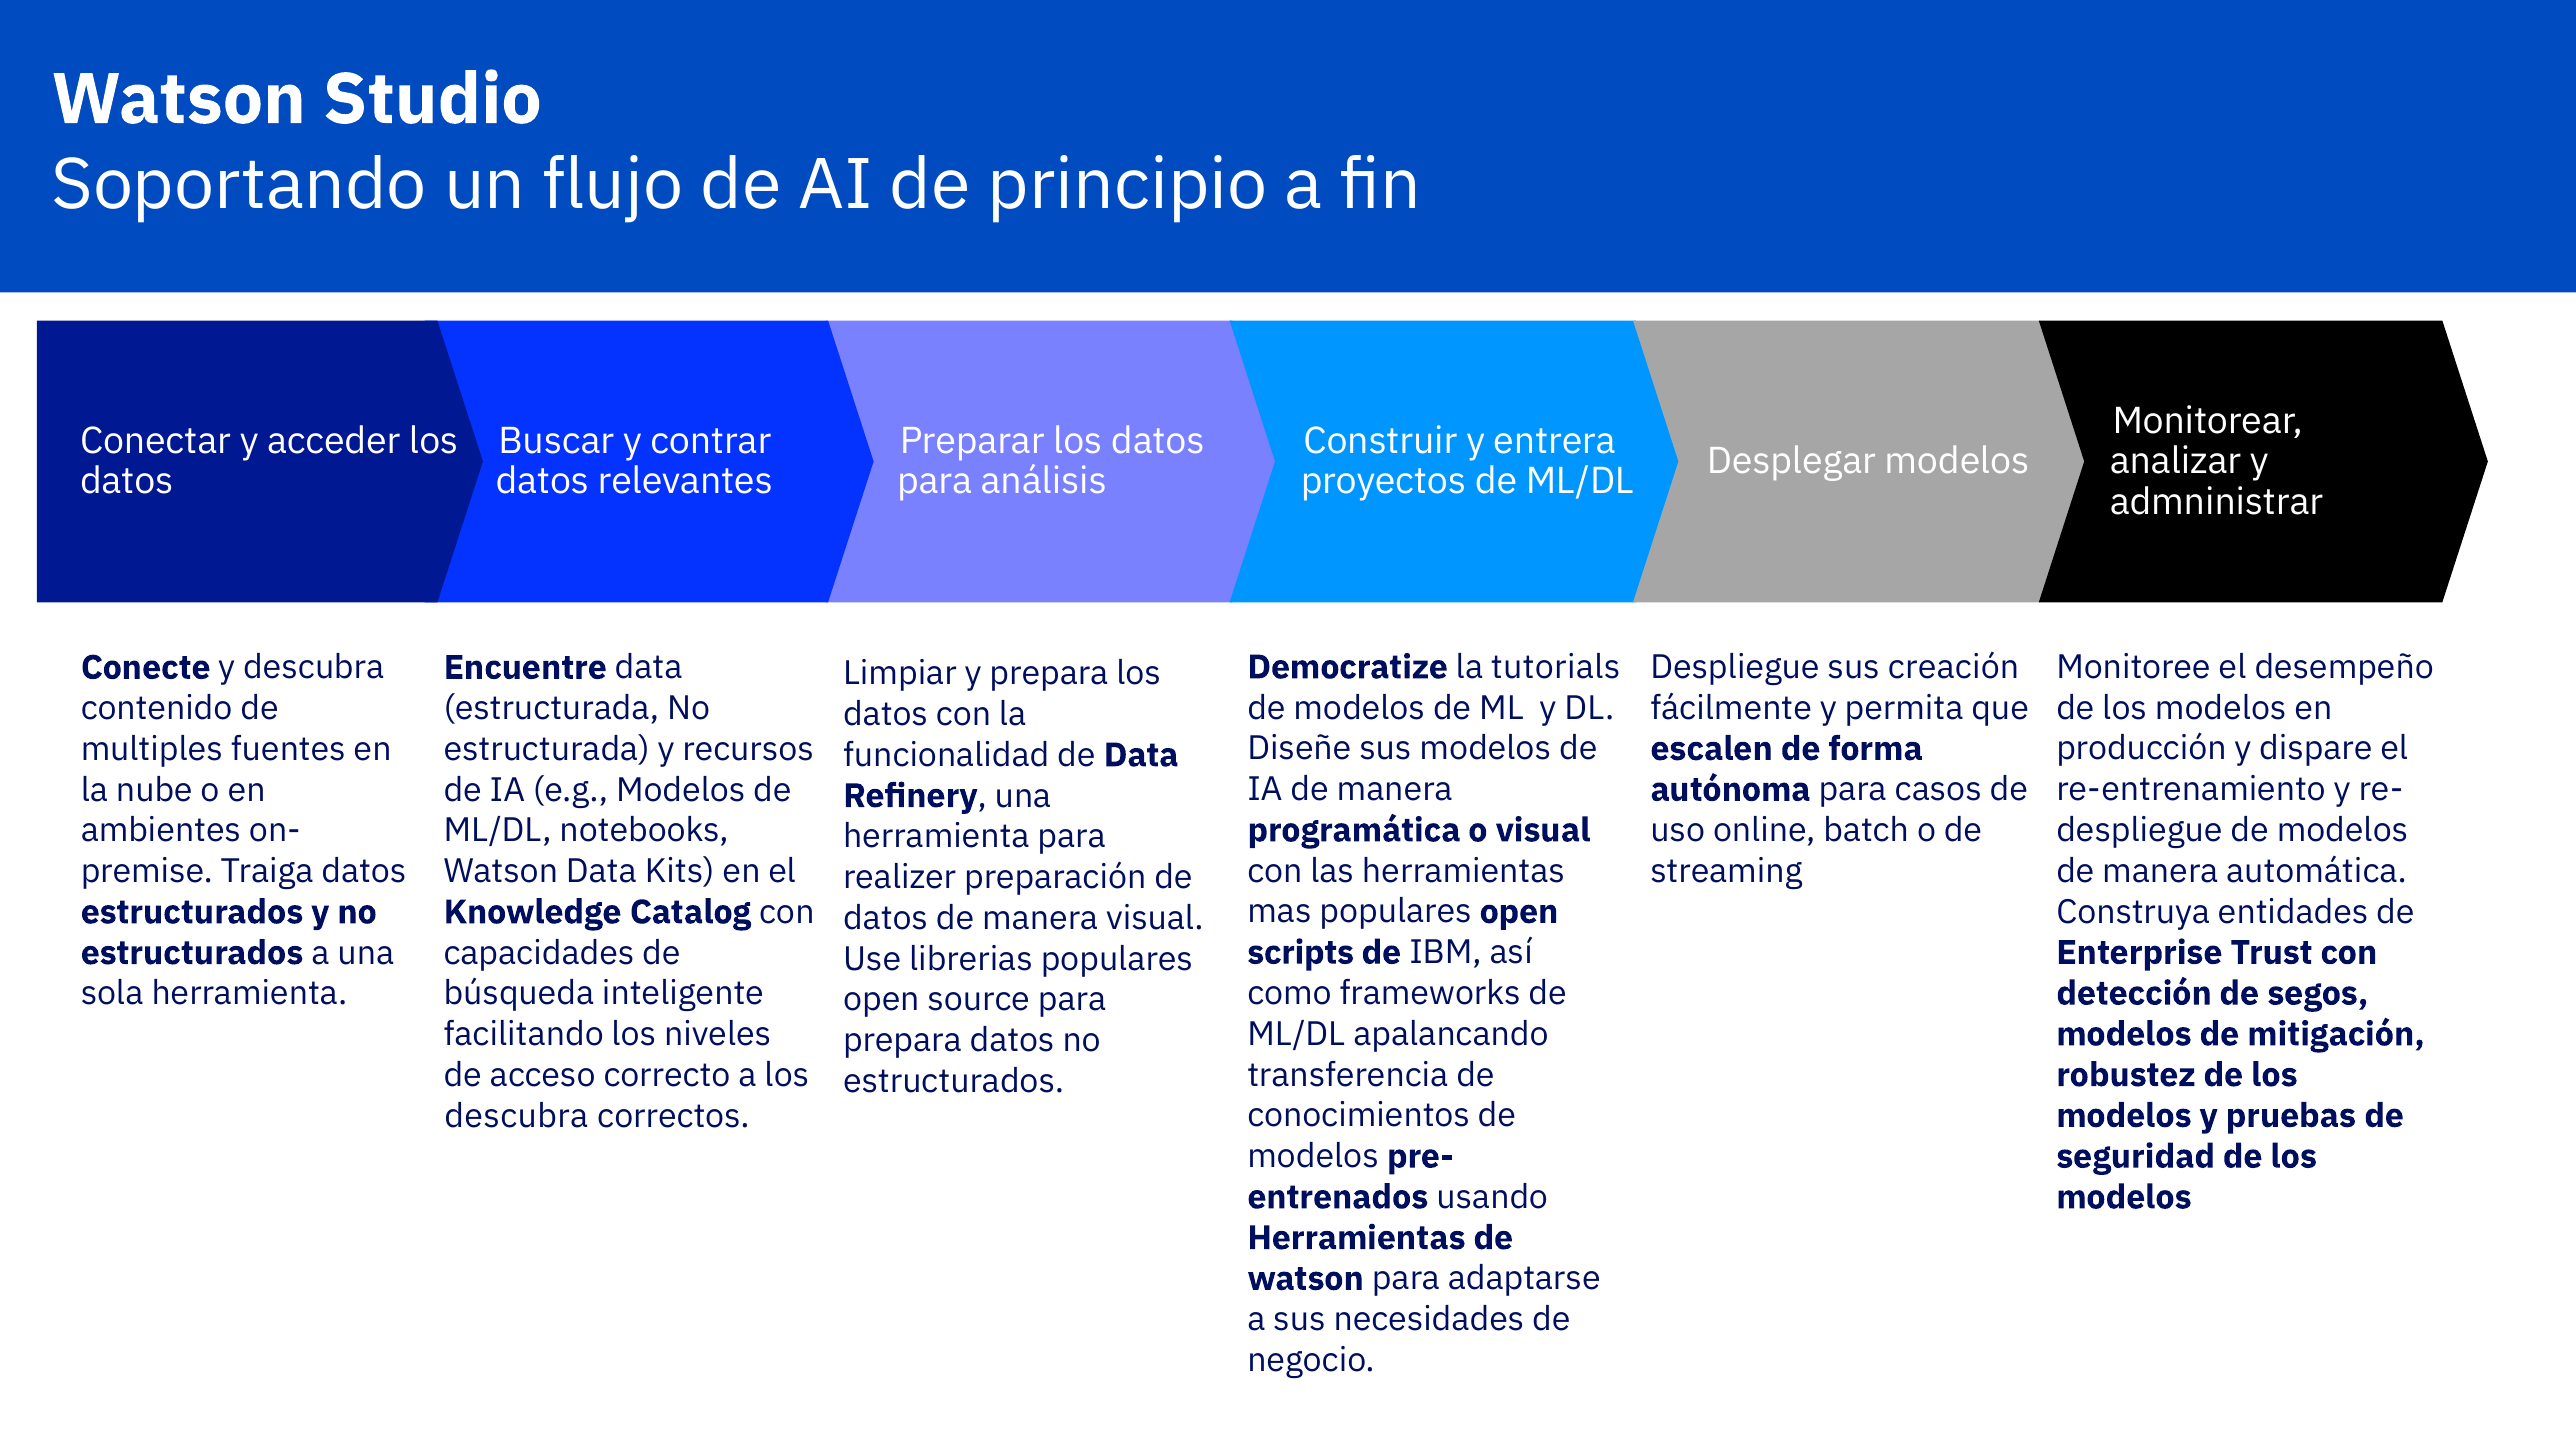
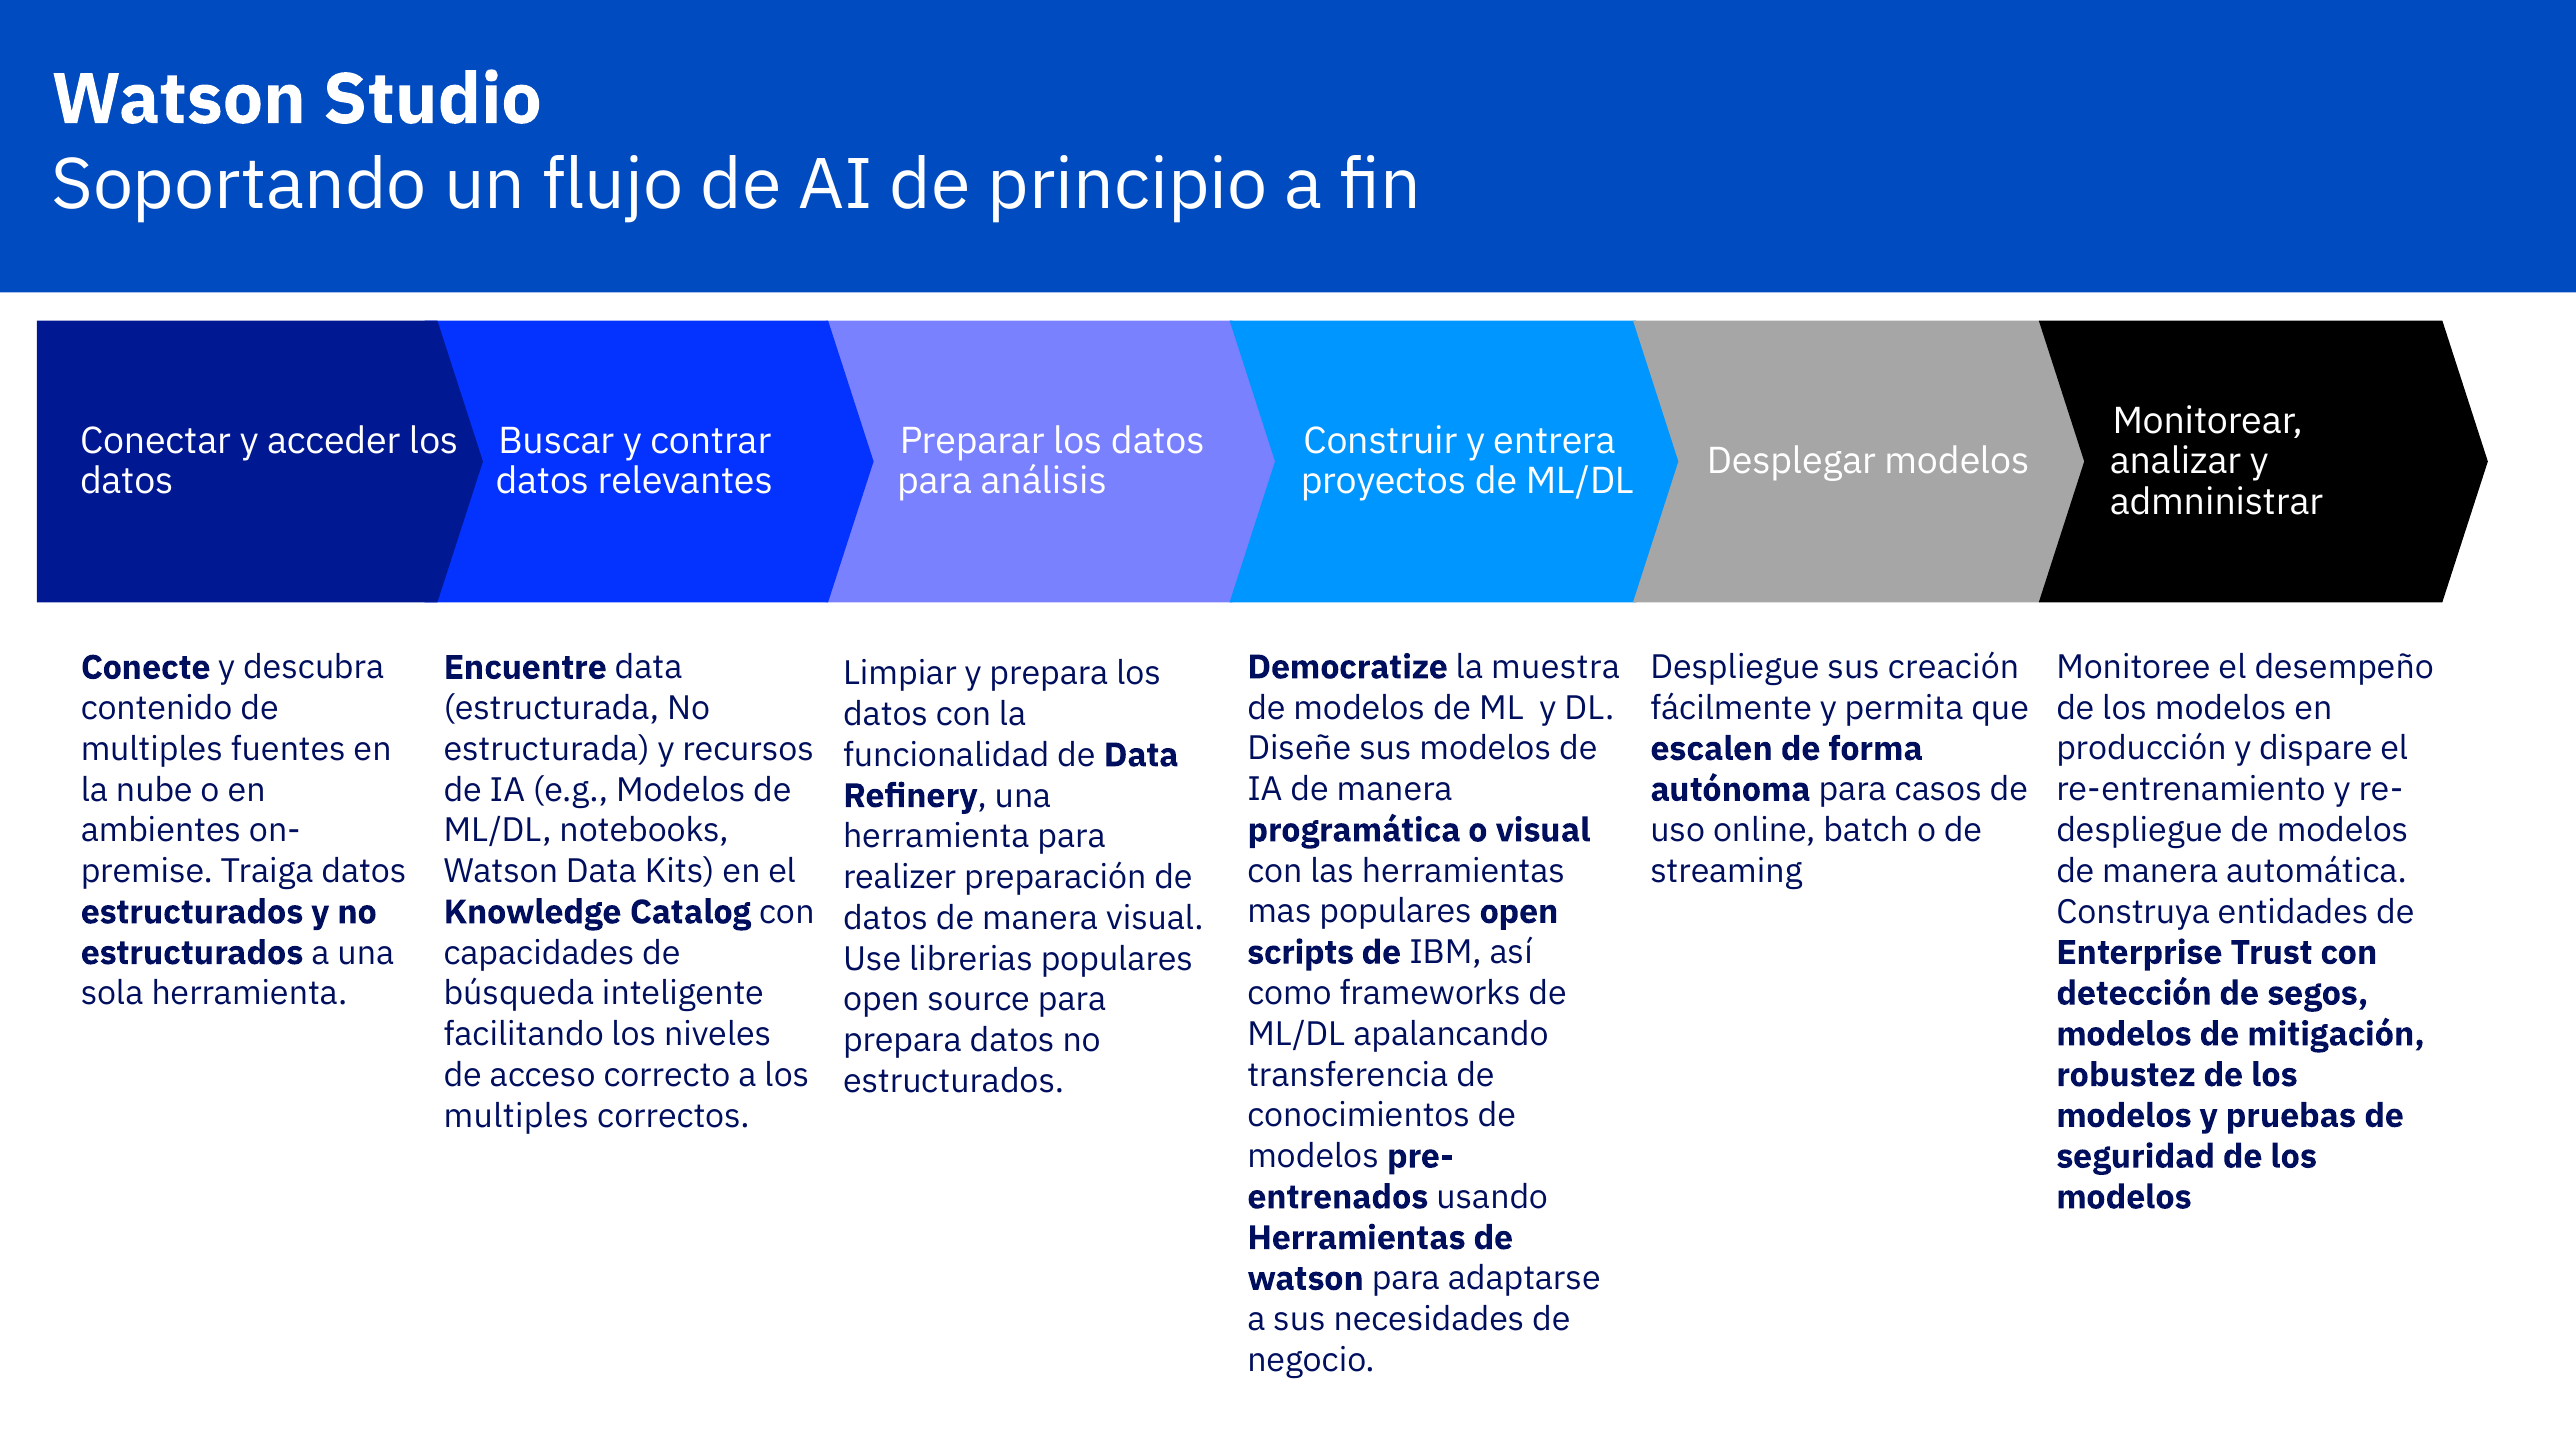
tutorials: tutorials -> muestra (1556, 667)
descubra: descubra -> multiples (516, 1116)
